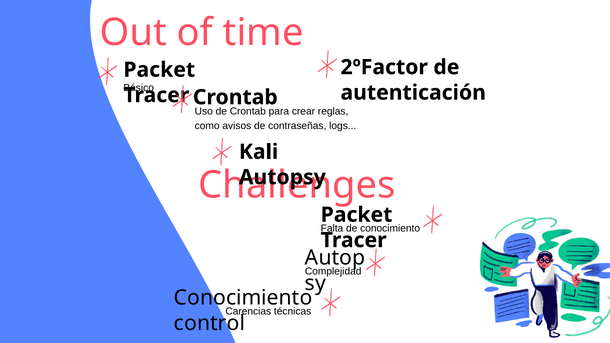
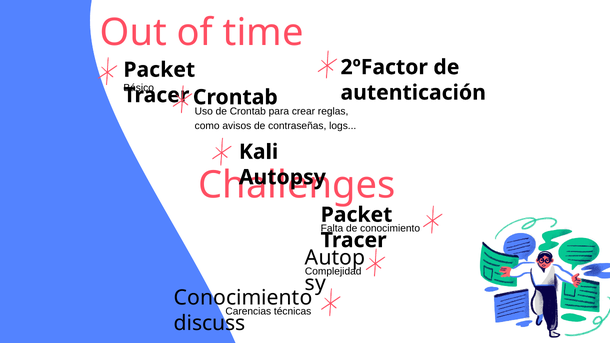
control: control -> discuss (210, 323)
